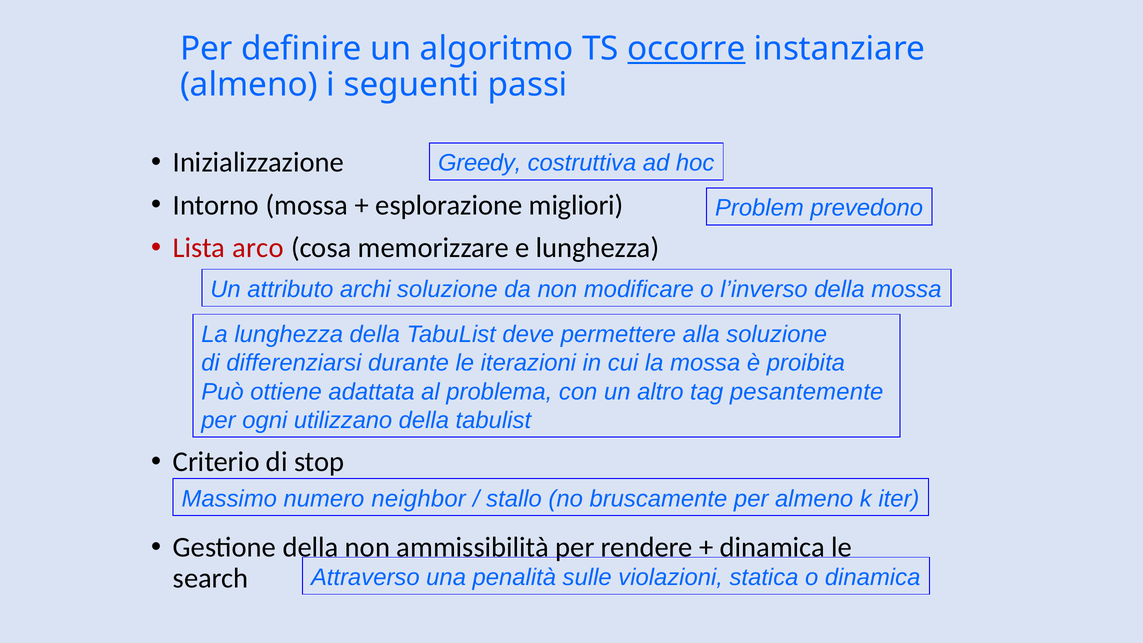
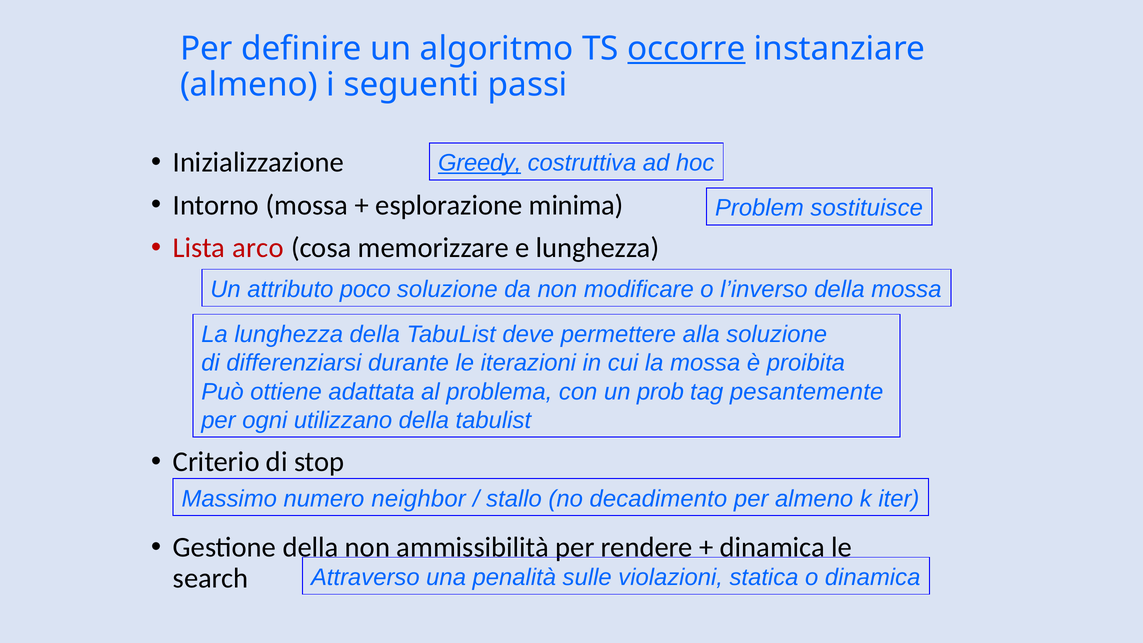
Greedy underline: none -> present (480, 163)
migliori: migliori -> minima (576, 205)
prevedono: prevedono -> sostituisce (867, 208)
archi: archi -> poco (365, 289)
altro: altro -> prob (660, 392)
bruscamente: bruscamente -> decadimento (658, 499)
